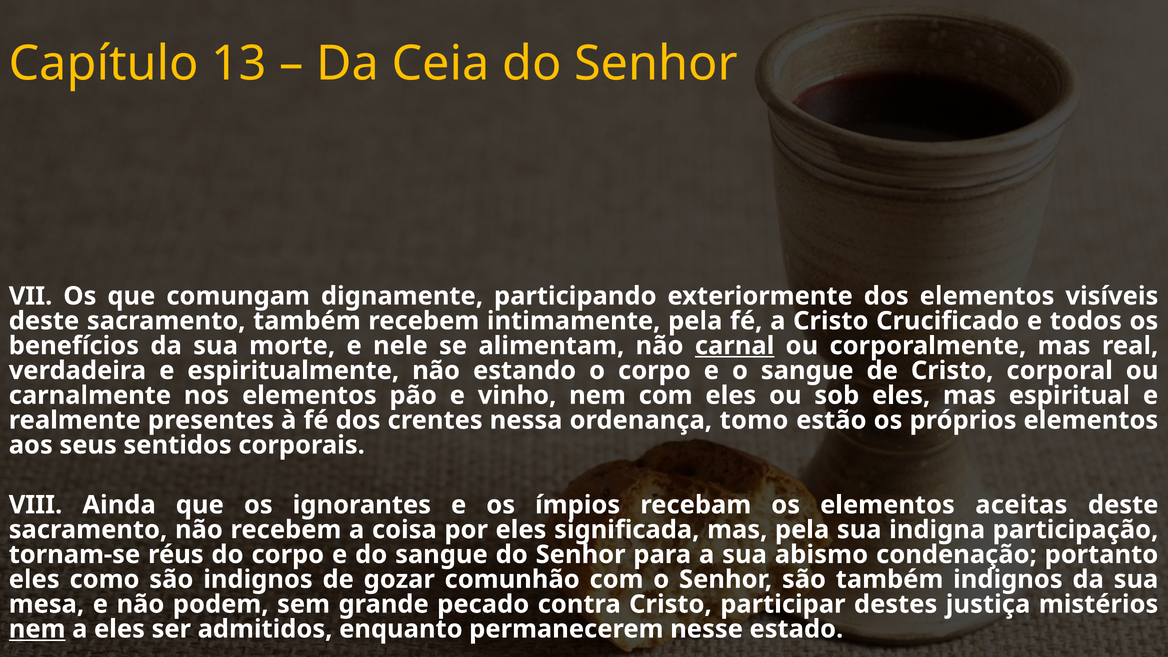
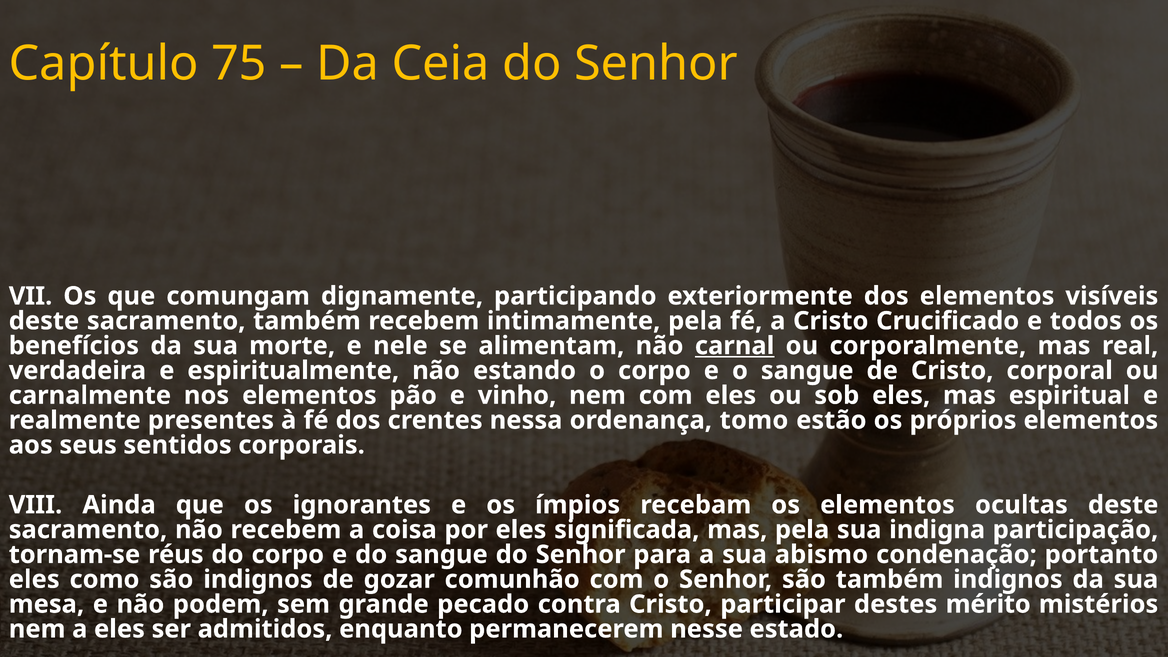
13: 13 -> 75 (239, 64)
aceitas: aceitas -> ocultas (1021, 505)
justiça: justiça -> mérito (988, 604)
nem underline: present -> none (37, 629)
